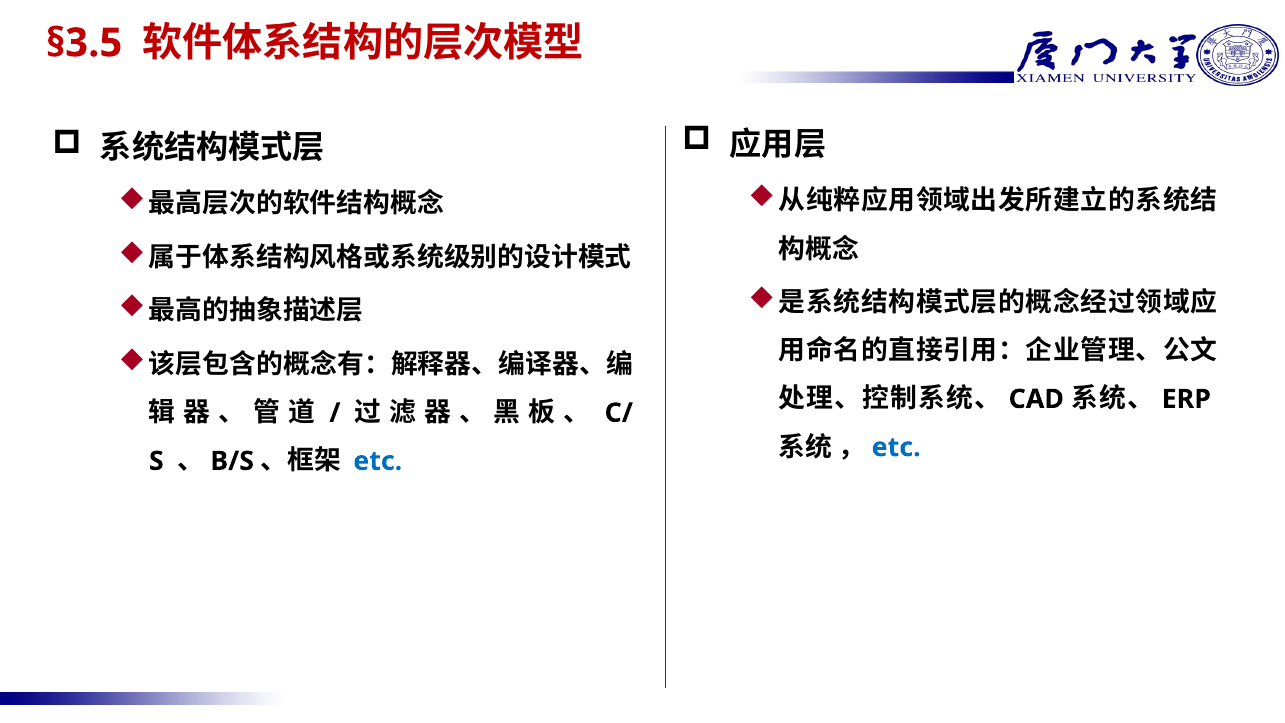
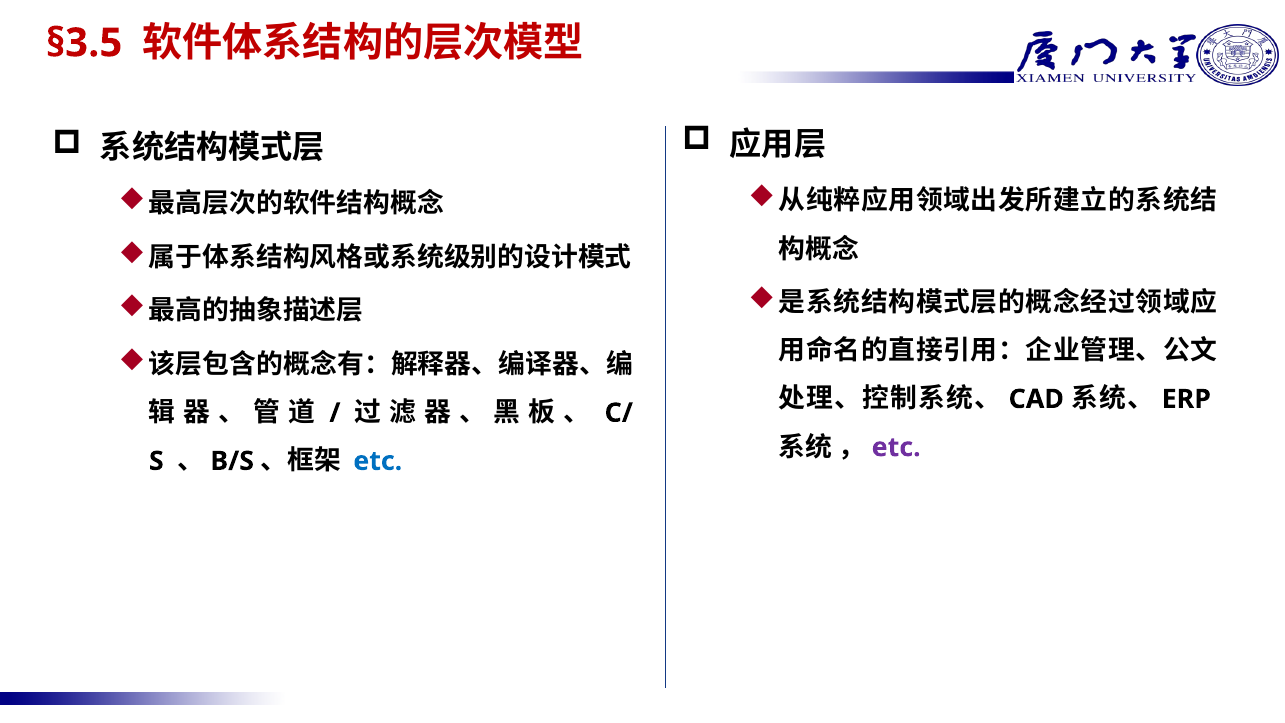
etc colour: blue -> purple (896, 447)
